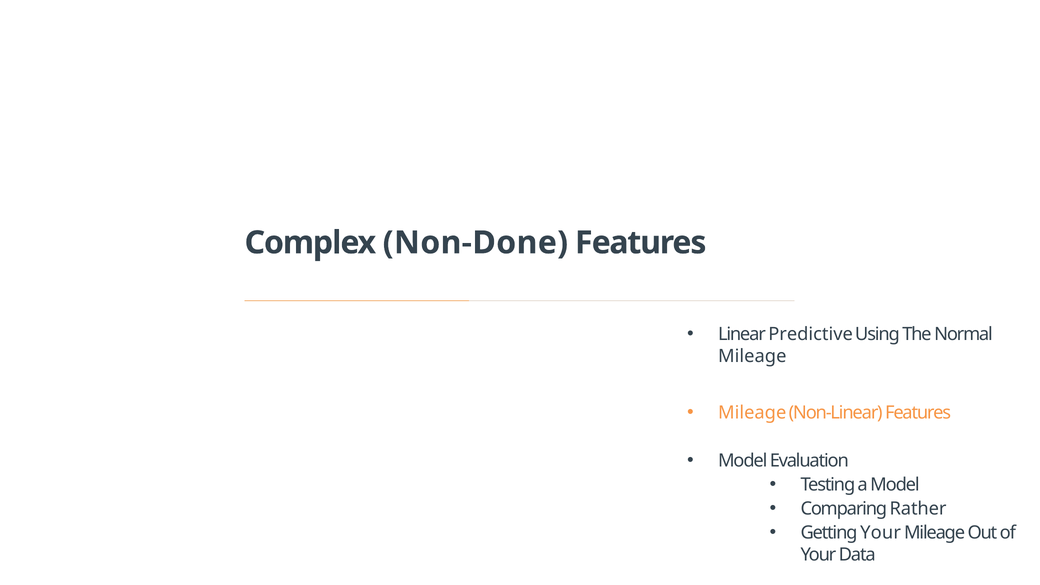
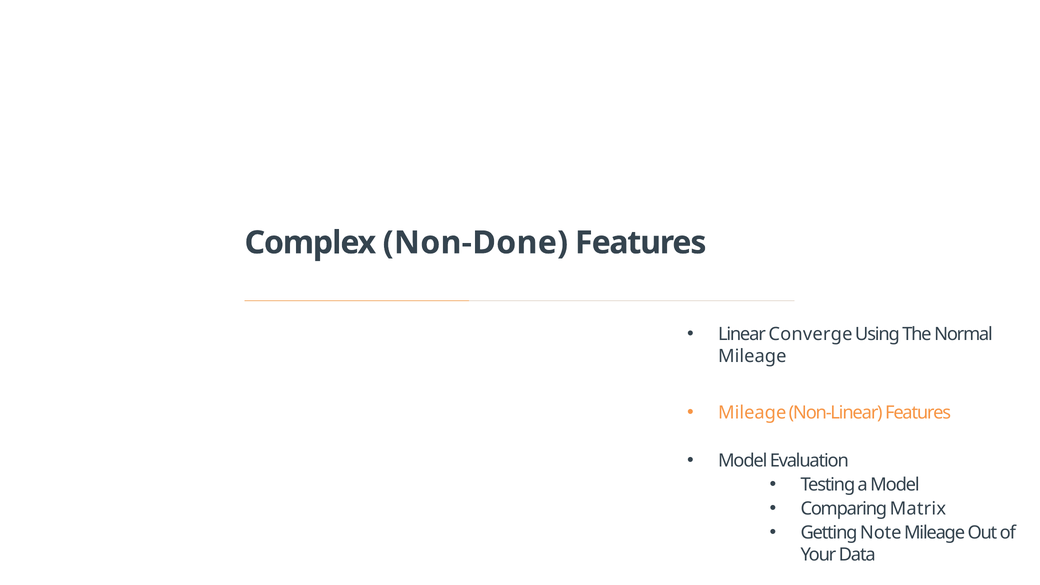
Predictive: Predictive -> Converge (810, 334)
Rather: Rather -> Matrix (918, 509)
Getting Your: Your -> Note (881, 533)
